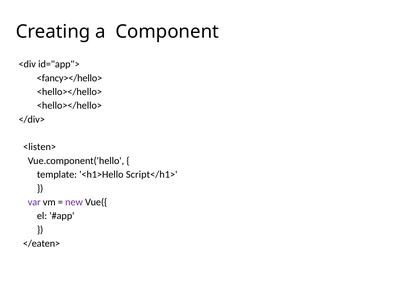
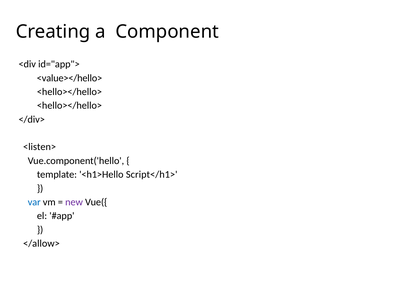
<fancy></hello>: <fancy></hello> -> <value></hello> (70, 78)
var colour: purple -> blue (34, 202)
</eaten>: </eaten> -> </allow> (41, 244)
